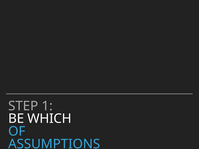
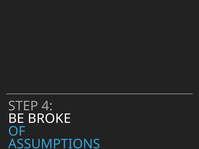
1: 1 -> 4 (47, 106)
WHICH: WHICH -> BROKE (49, 119)
